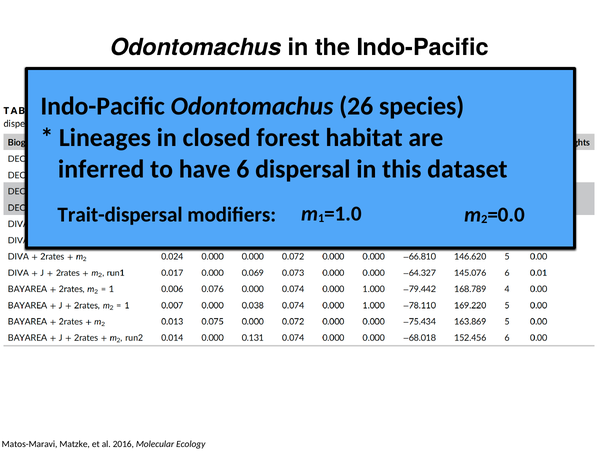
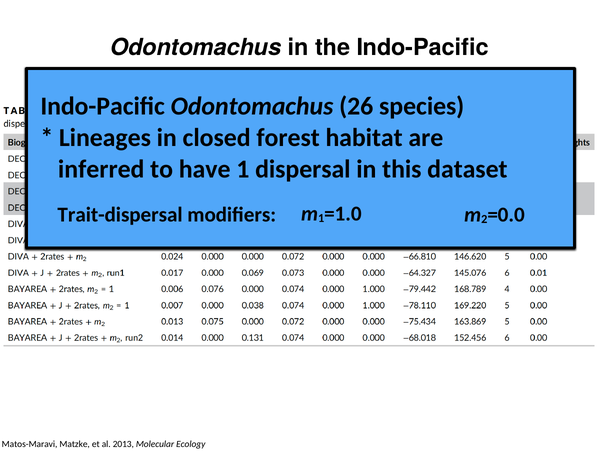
have 6: 6 -> 1 (243, 169)
2016: 2016 -> 2013 (123, 444)
